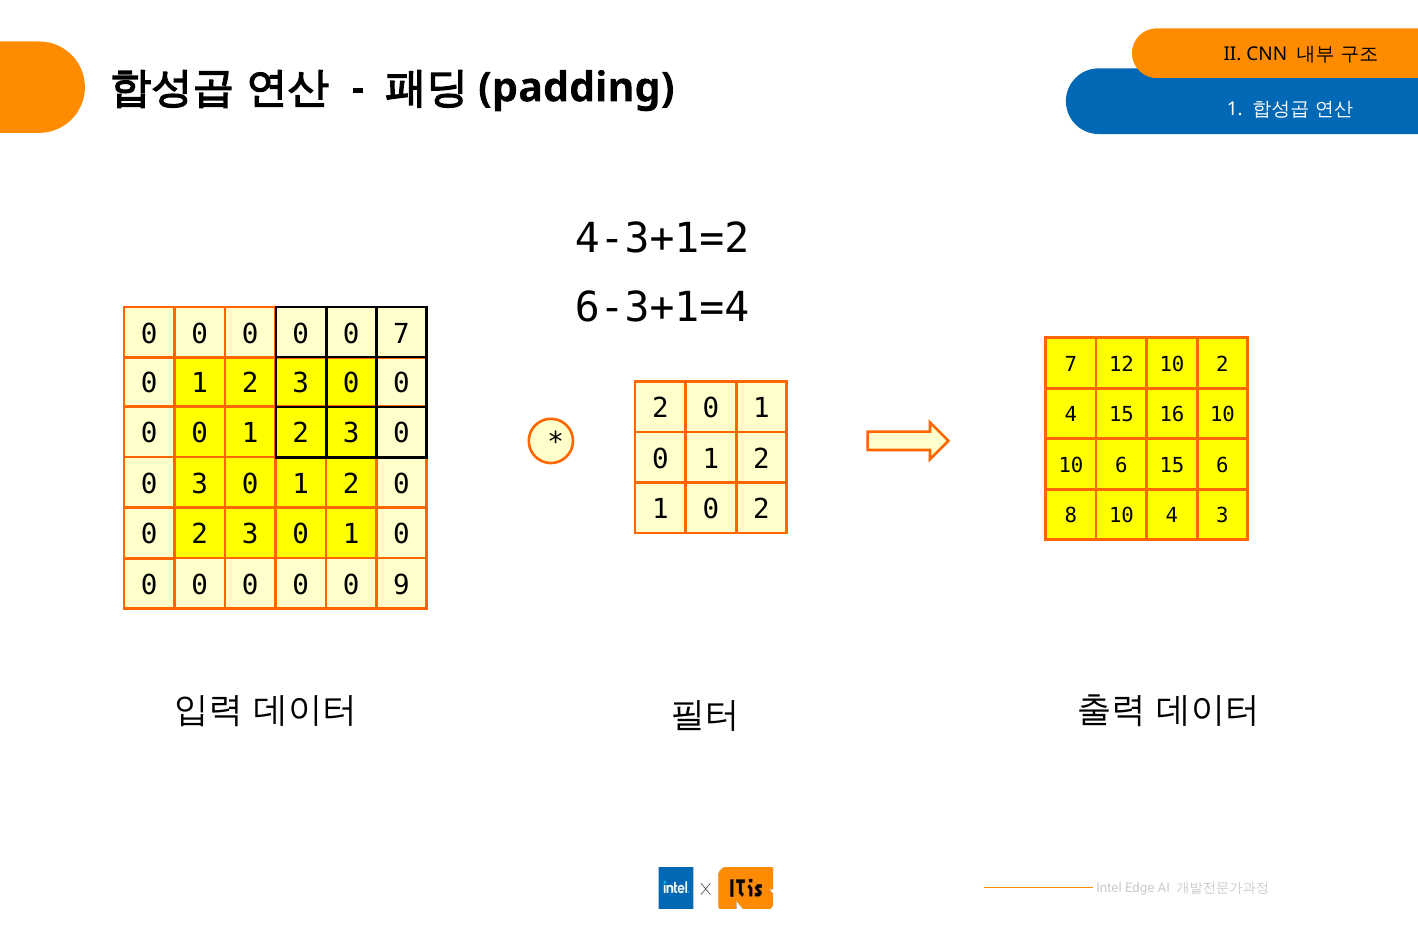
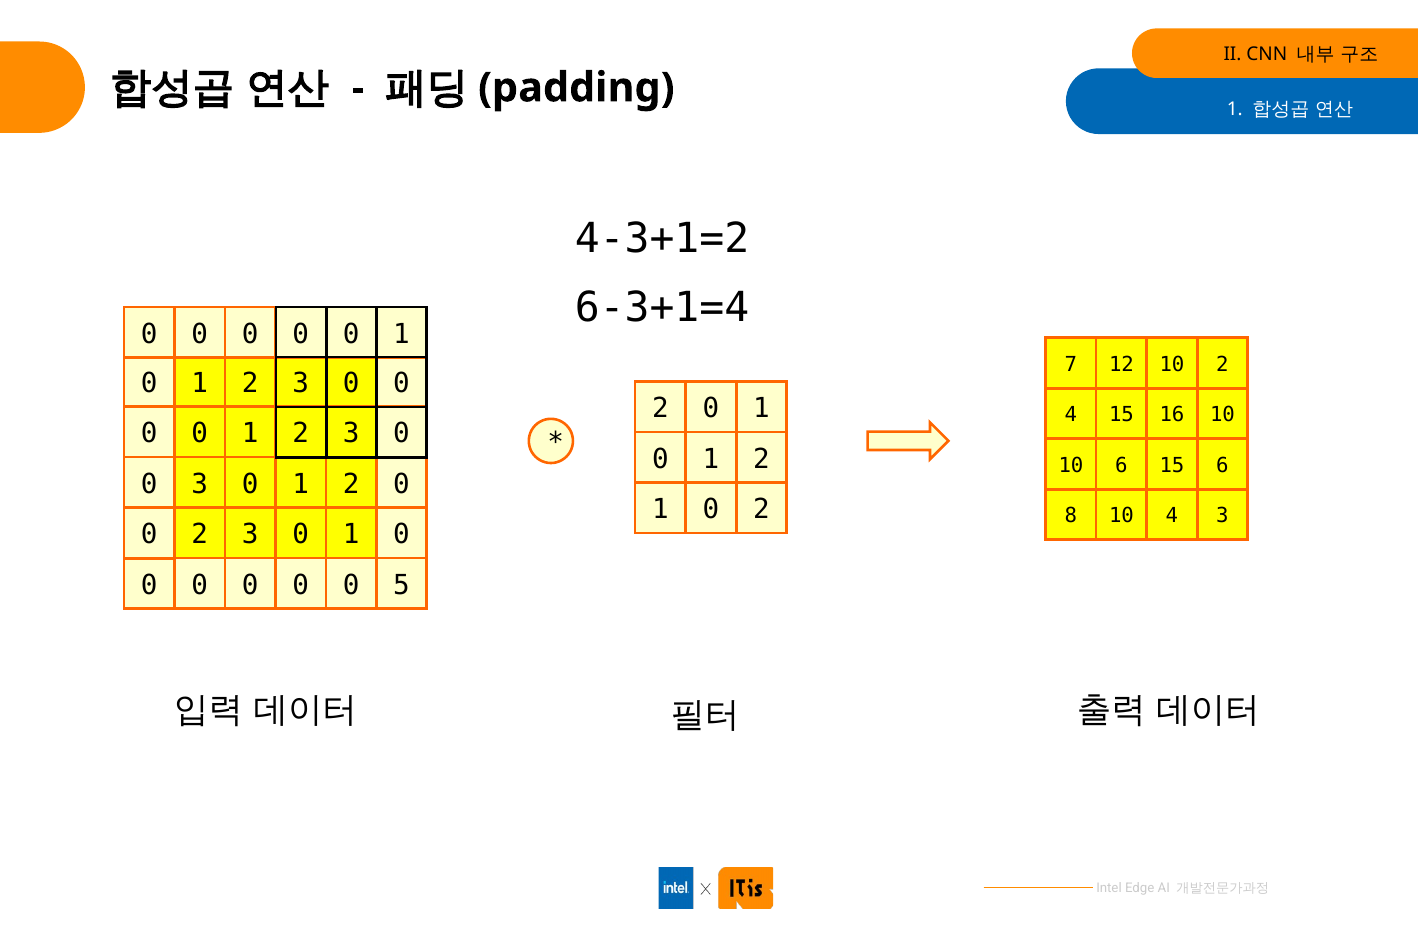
7: 7 -> 1 (401, 334)
9: 9 -> 5 (401, 585)
